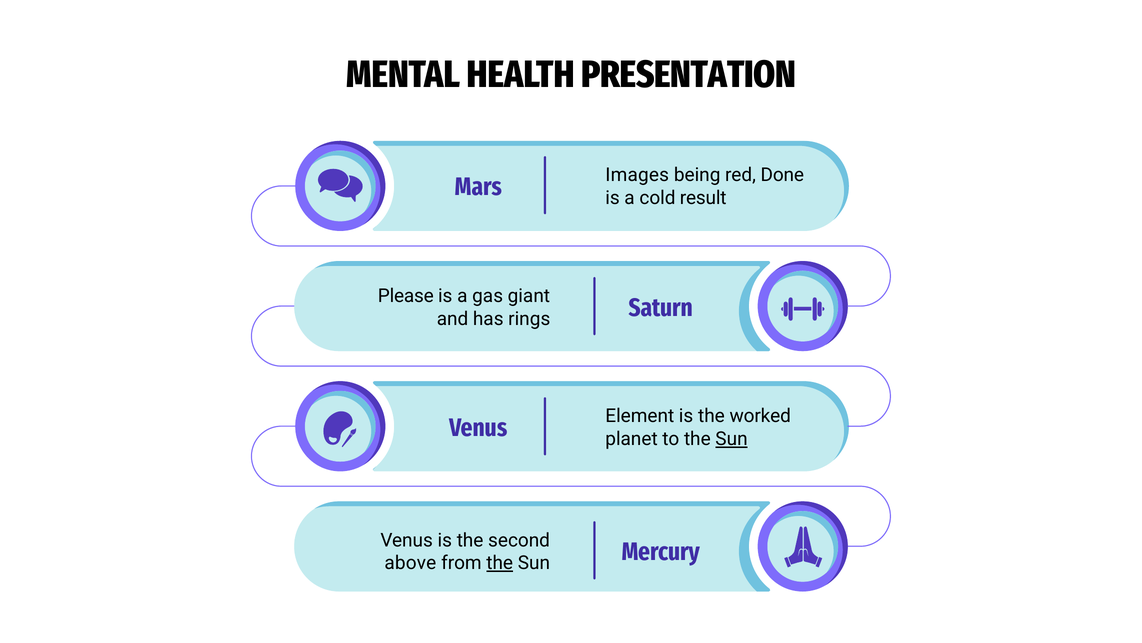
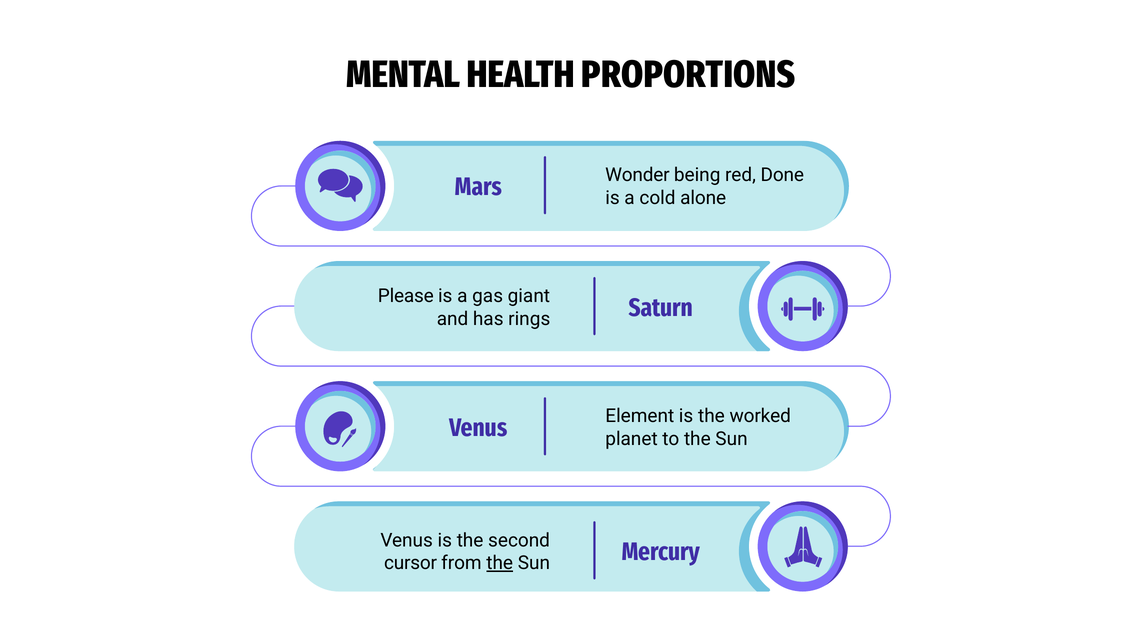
PRESENTATION: PRESENTATION -> PROPORTIONS (688, 75)
Images: Images -> Wonder (637, 175)
result: result -> alone (703, 198)
Sun underline: present -> none (731, 439)
above: above -> cursor (411, 563)
